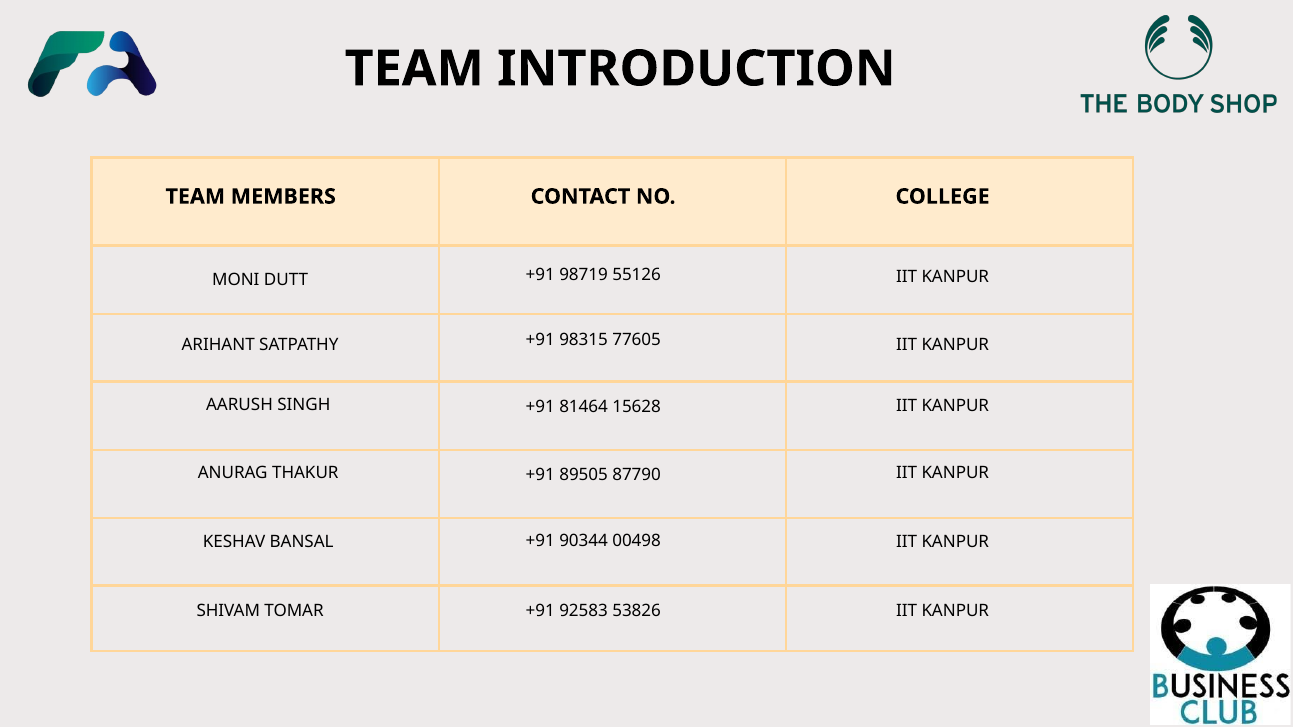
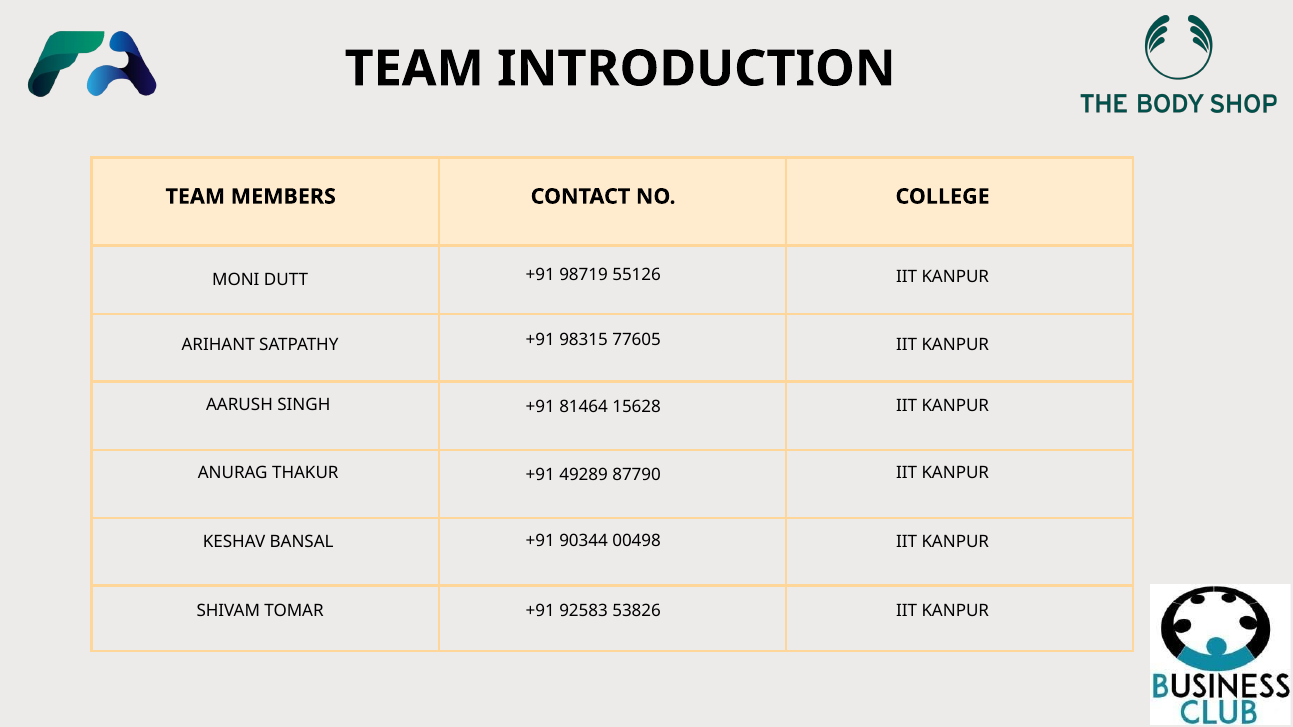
89505: 89505 -> 49289 (584, 475)
